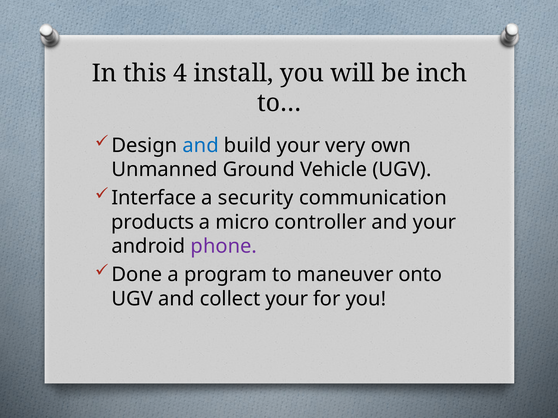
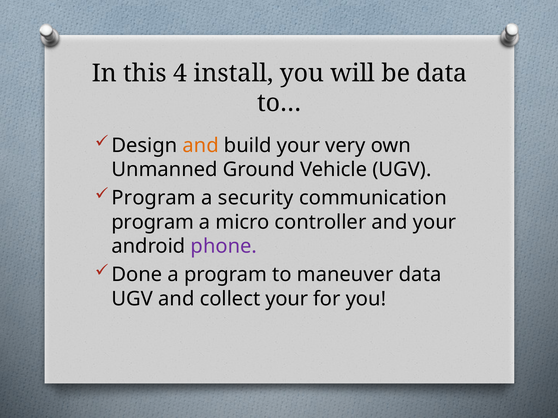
be inch: inch -> data (442, 73)
and colour: blue -> orange (201, 146)
Interface: Interface -> Program (154, 198)
products: products -> program (153, 222)
maneuver onto: onto -> data (420, 275)
